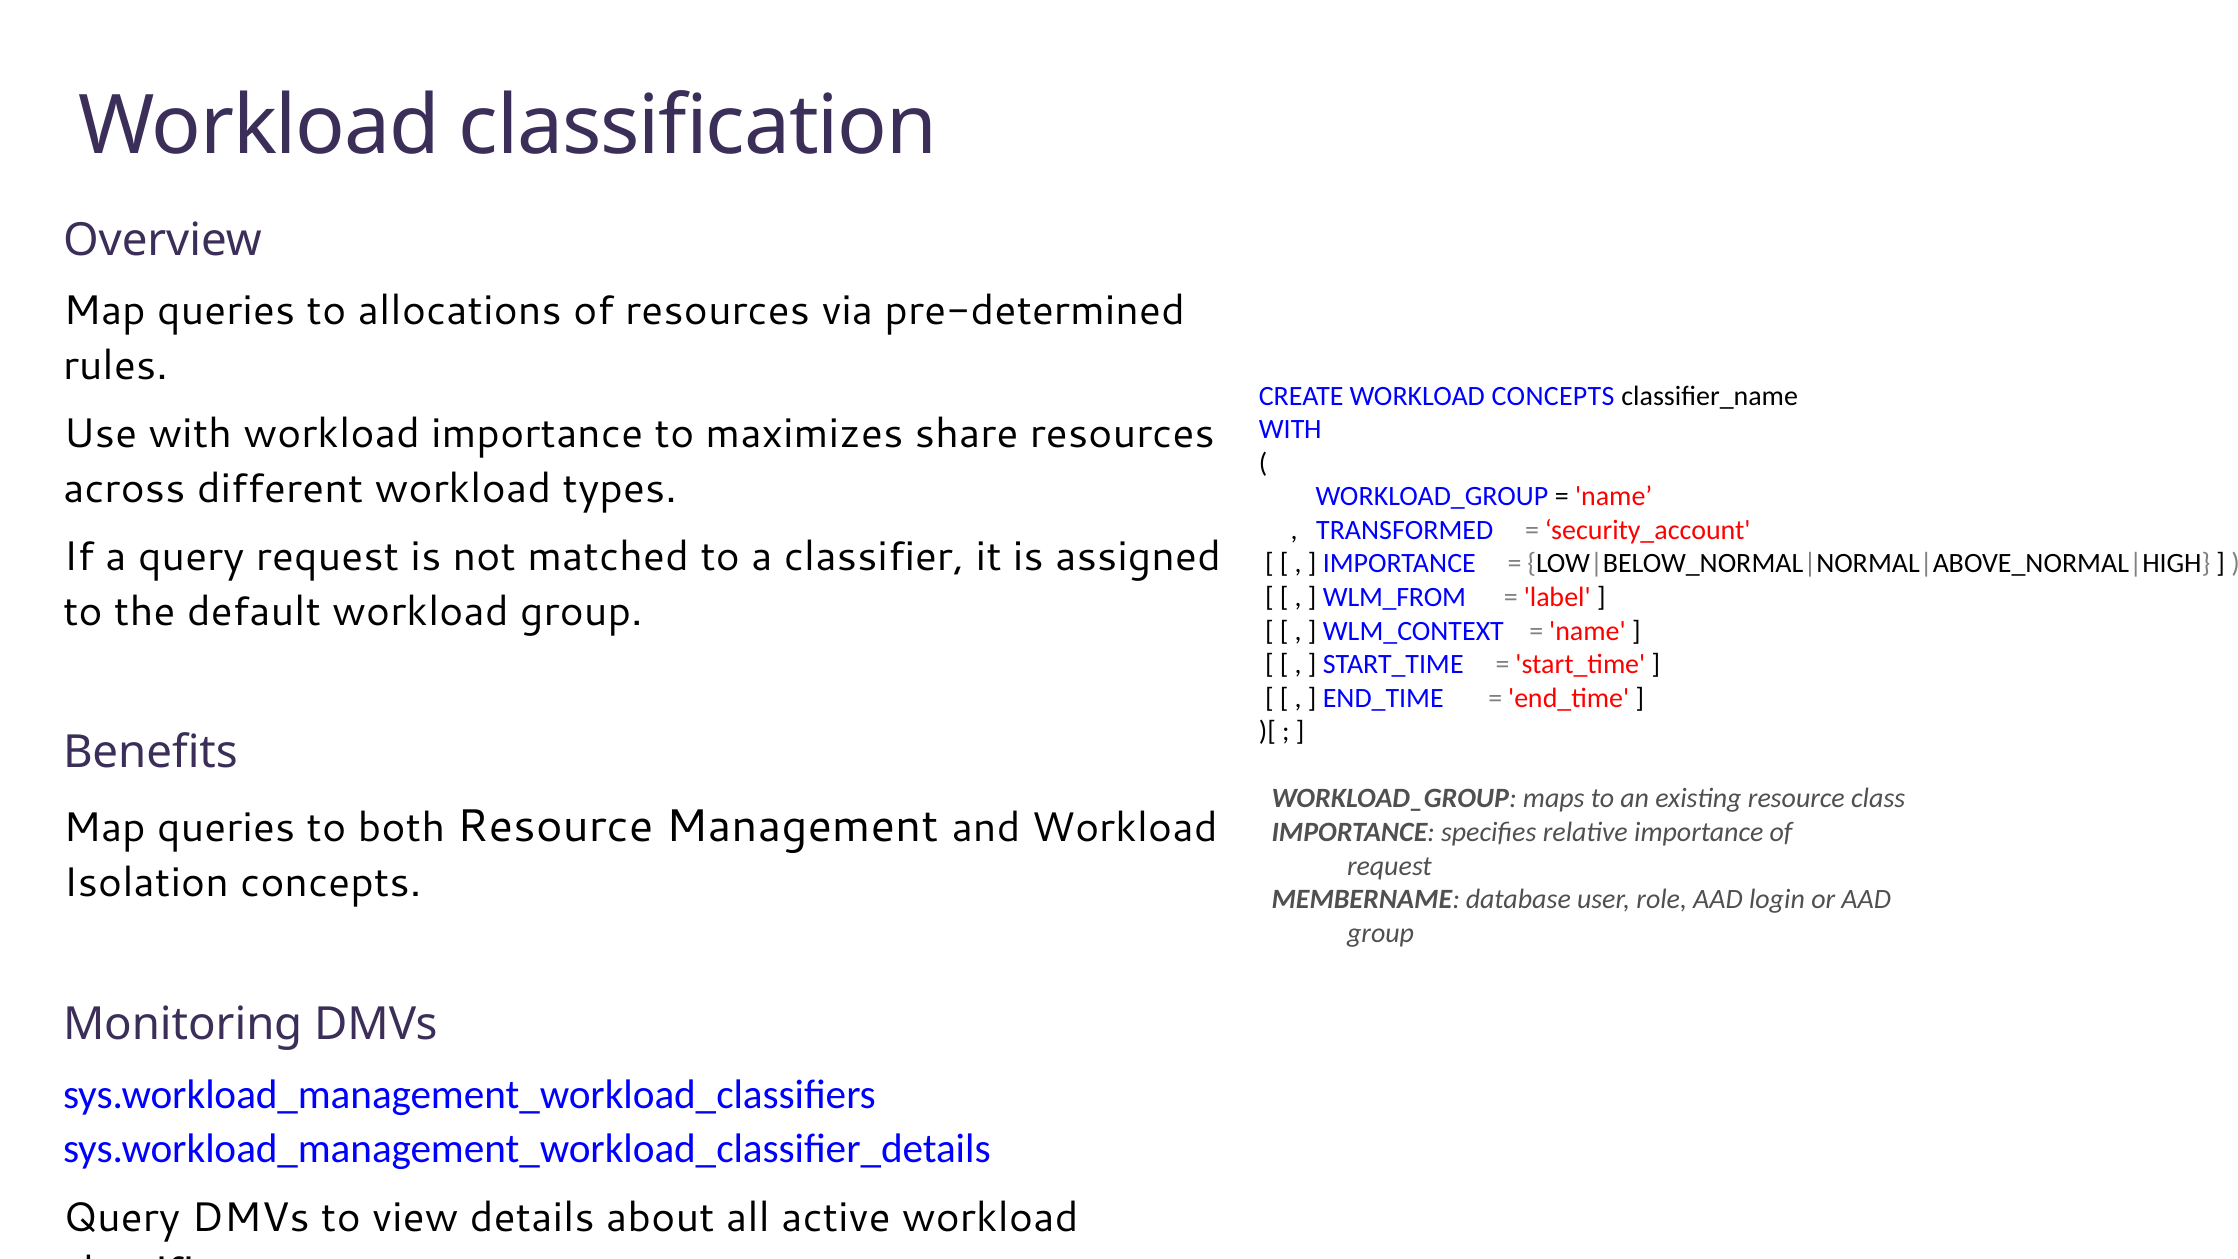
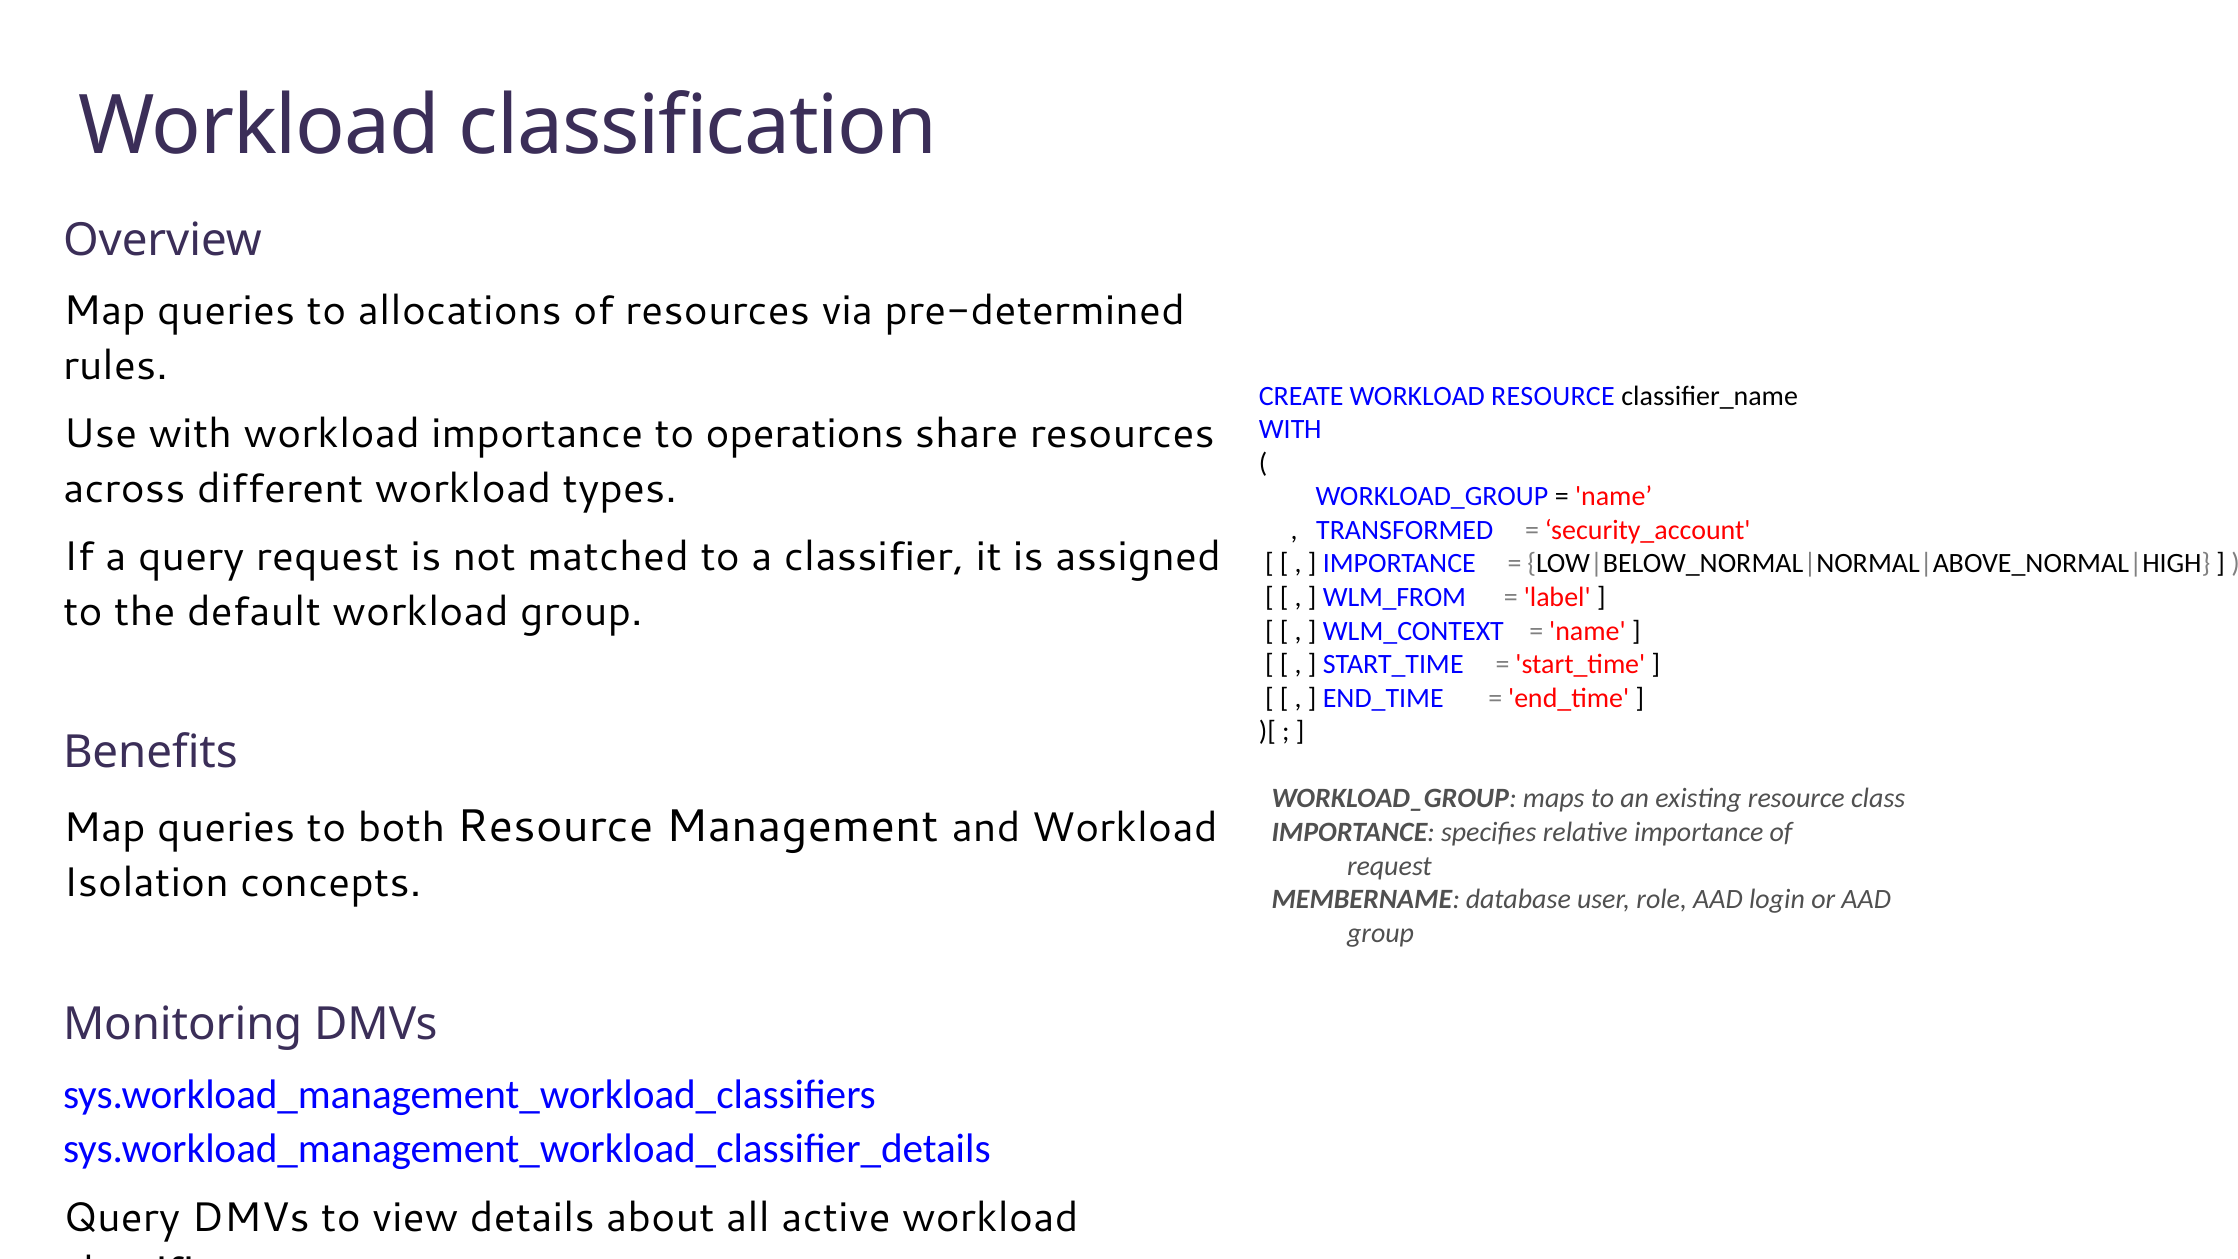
WORKLOAD CONCEPTS: CONCEPTS -> RESOURCE (1553, 396)
maximizes: maximizes -> operations (805, 434)
